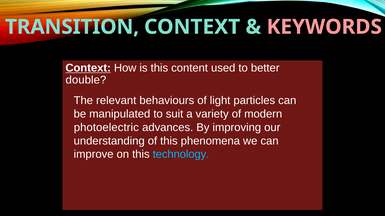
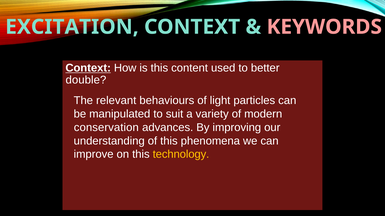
TRANSITION: TRANSITION -> EXCITATION (72, 27)
photoelectric: photoelectric -> conservation (106, 128)
technology colour: light blue -> yellow (181, 155)
